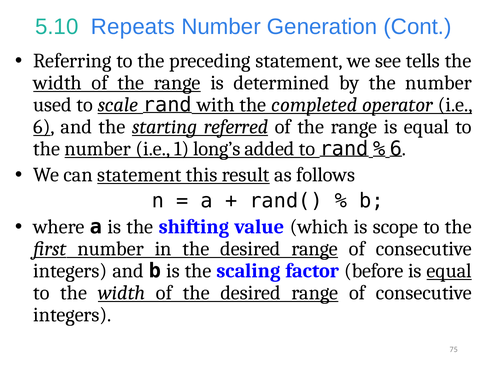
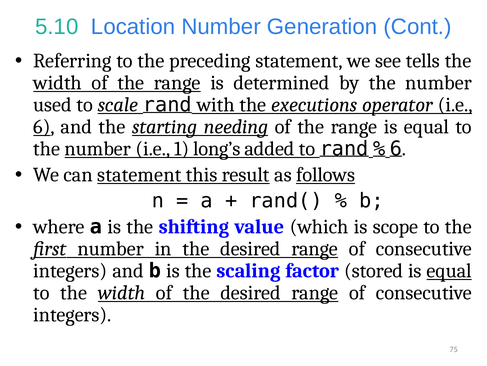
Repeats: Repeats -> Location (133, 27)
completed: completed -> executions (314, 105)
referred: referred -> needing (236, 126)
follows underline: none -> present (326, 174)
before: before -> stored (374, 270)
